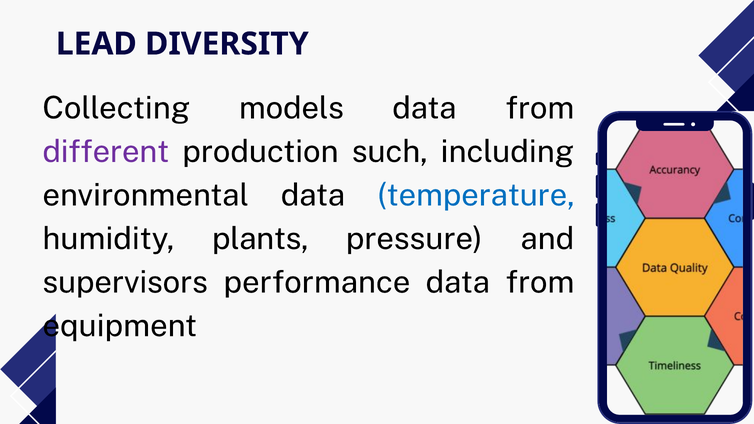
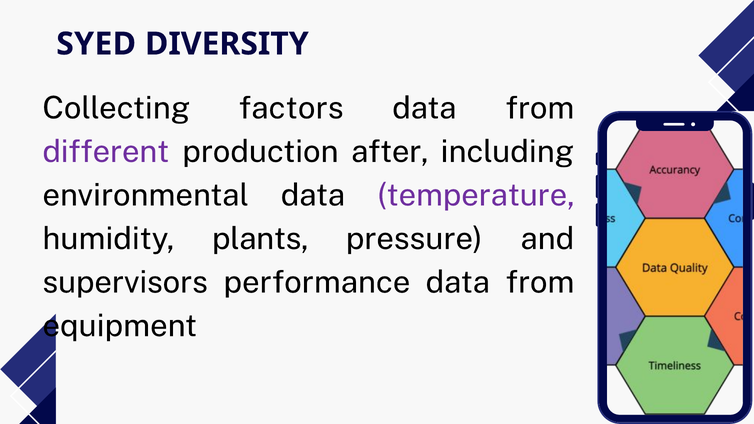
LEAD: LEAD -> SYED (96, 44)
models: models -> factors (291, 108)
such: such -> after (390, 152)
temperature colour: blue -> purple (476, 195)
